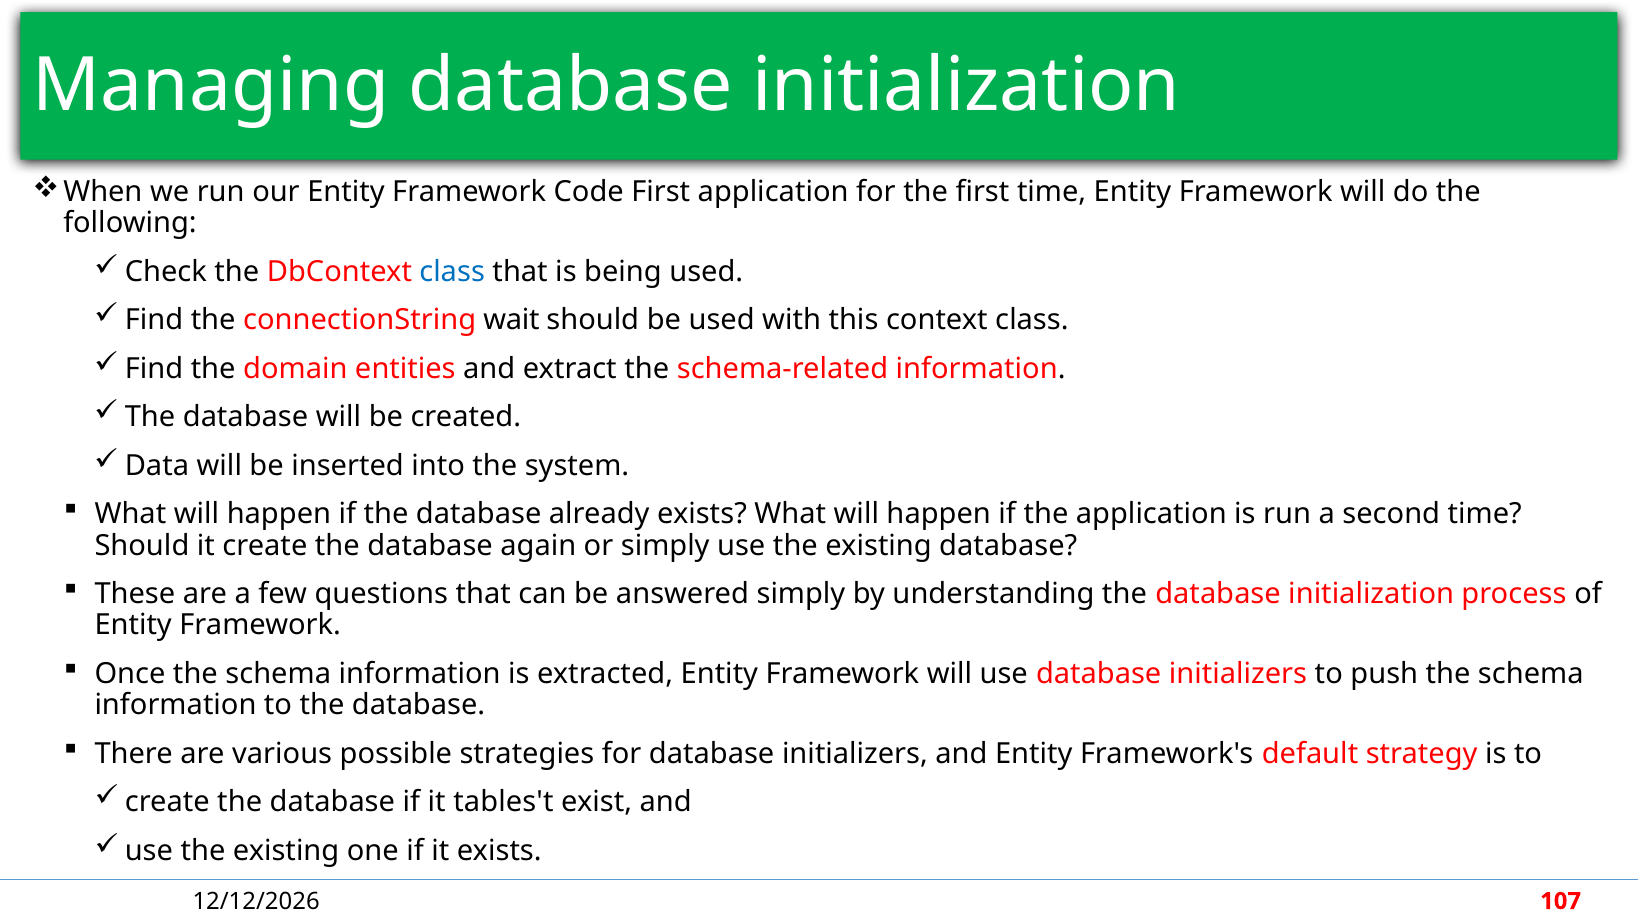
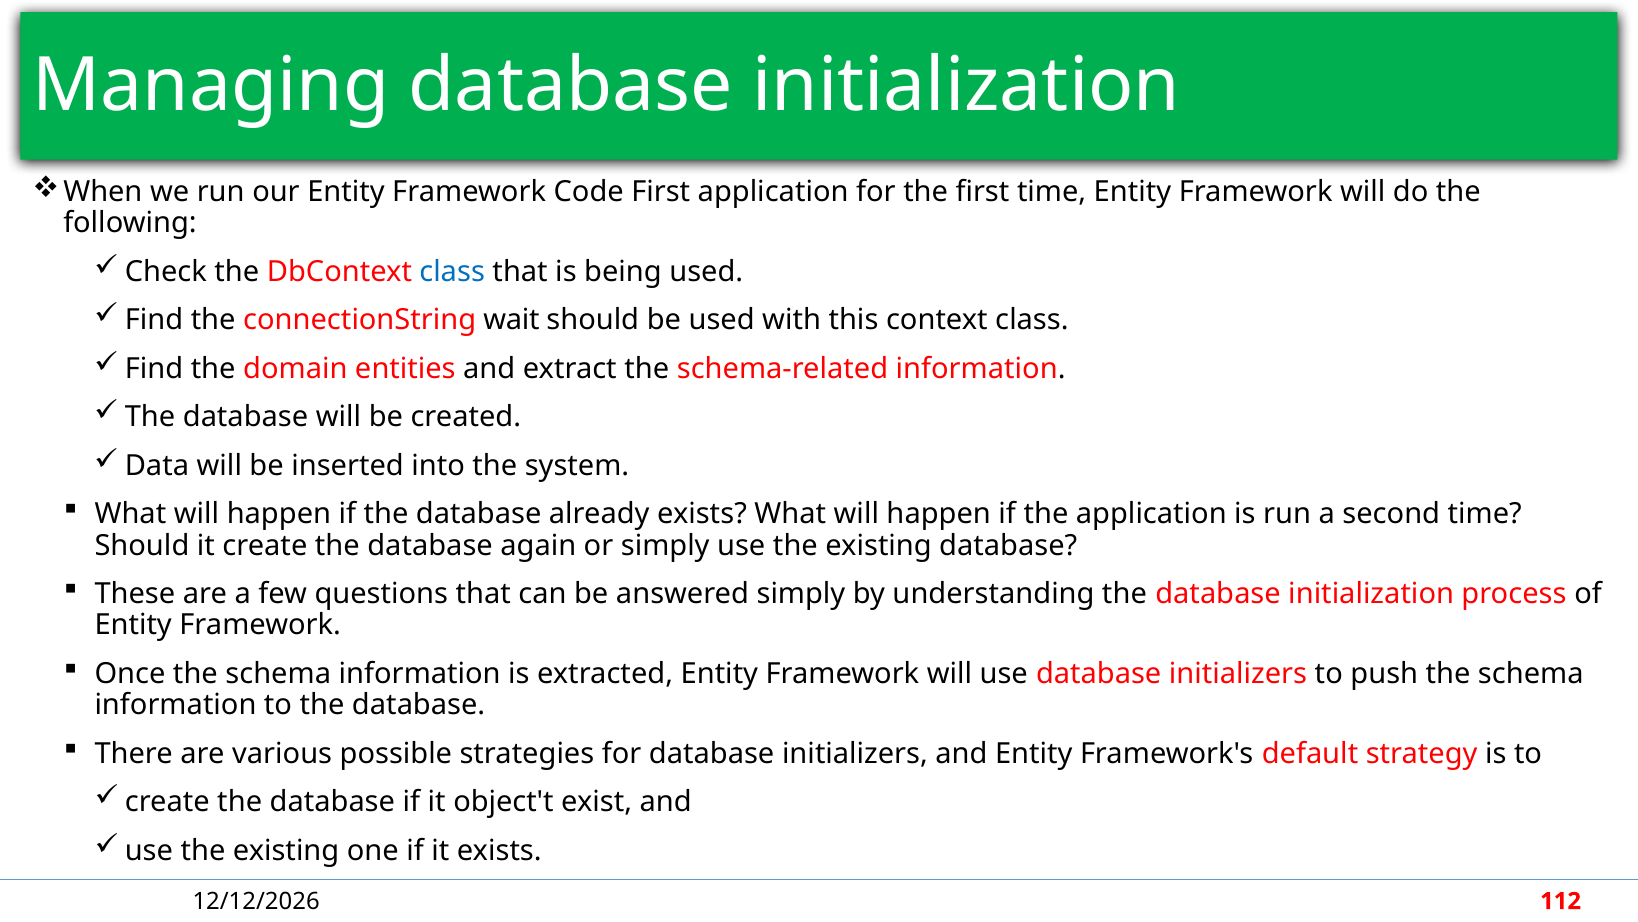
tables't: tables't -> object't (503, 801)
107: 107 -> 112 (1561, 901)
